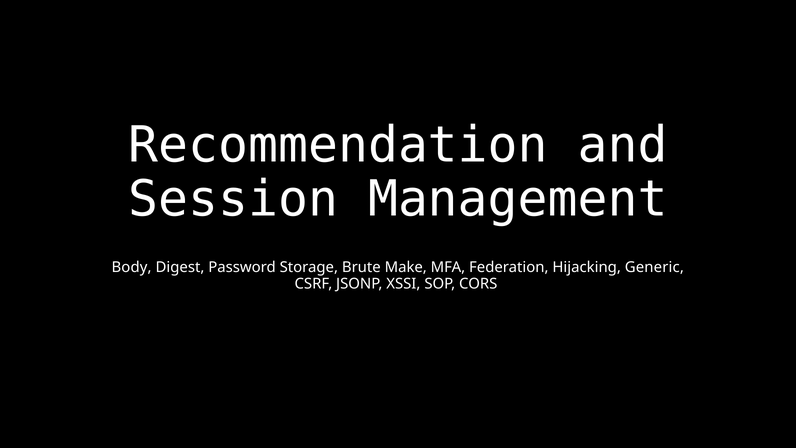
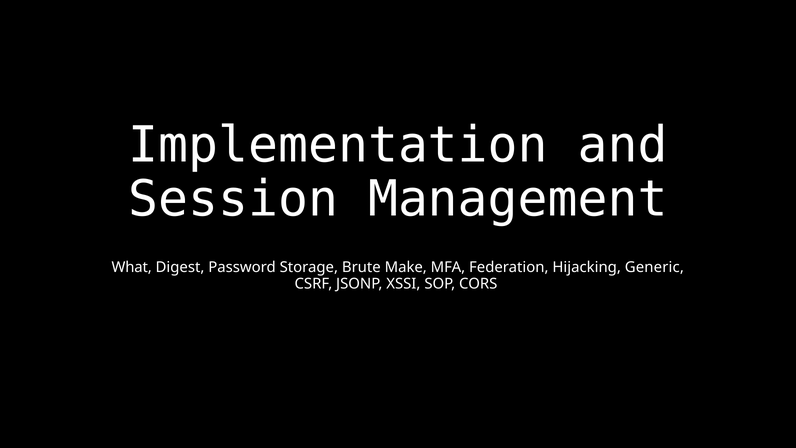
Recommendation: Recommendation -> Implementation (338, 145)
Body: Body -> What (132, 267)
